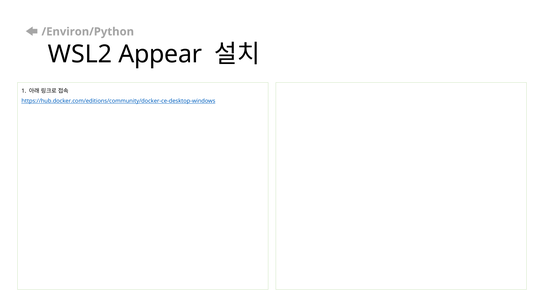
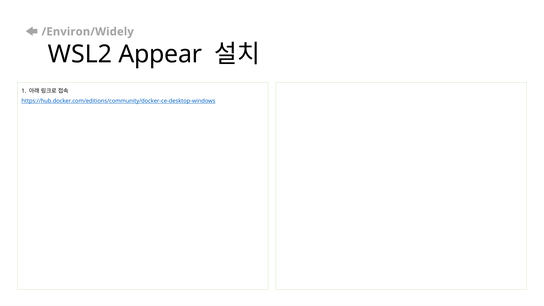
/Environ/Python: /Environ/Python -> /Environ/Widely (88, 32)
